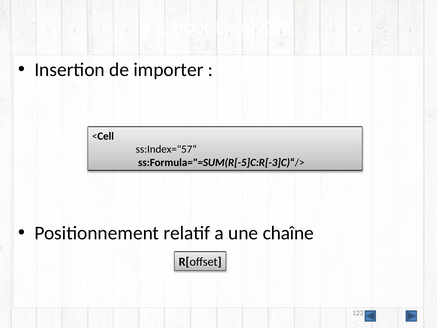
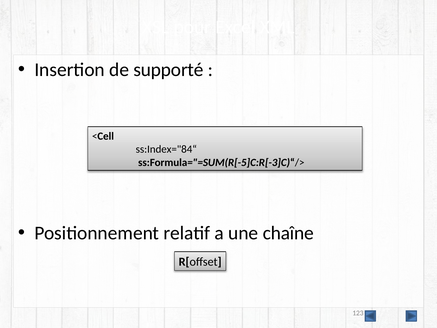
importer: importer -> supporté (169, 70)
ss:Index="57“: ss:Index="57“ -> ss:Index="84“ (166, 149)
